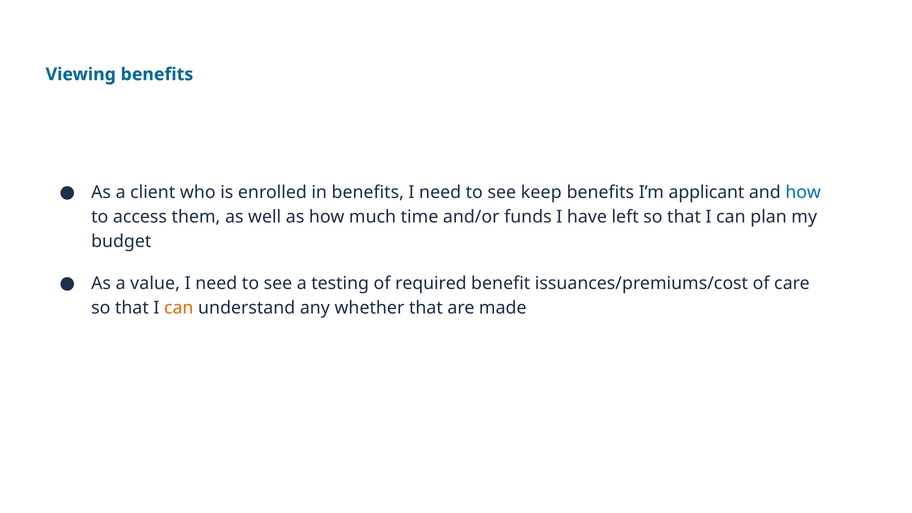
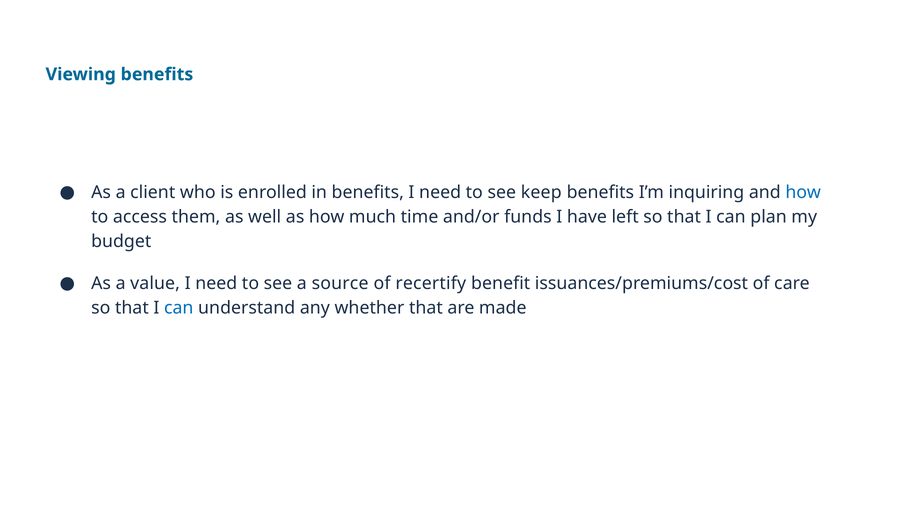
applicant: applicant -> inquiring (706, 192)
testing: testing -> source (340, 283)
required: required -> recertify (431, 283)
can colour: orange -> blue (179, 308)
